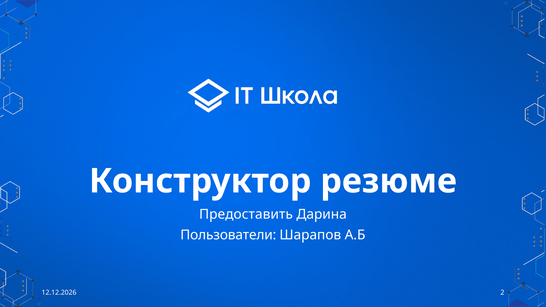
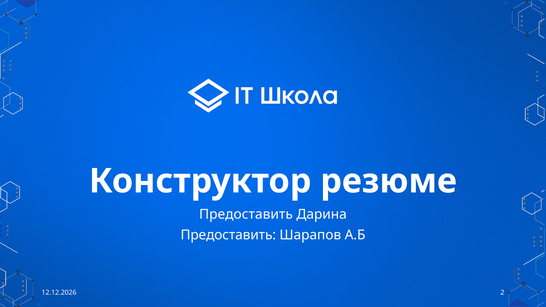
Пользователи: Пользователи -> Предоставить (228, 235)
